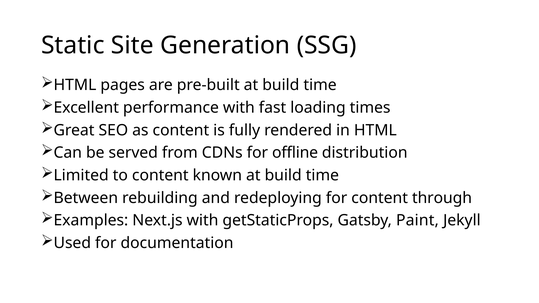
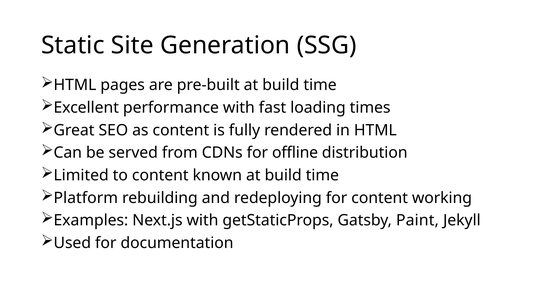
Between: Between -> Platform (86, 198)
through: through -> working (442, 198)
